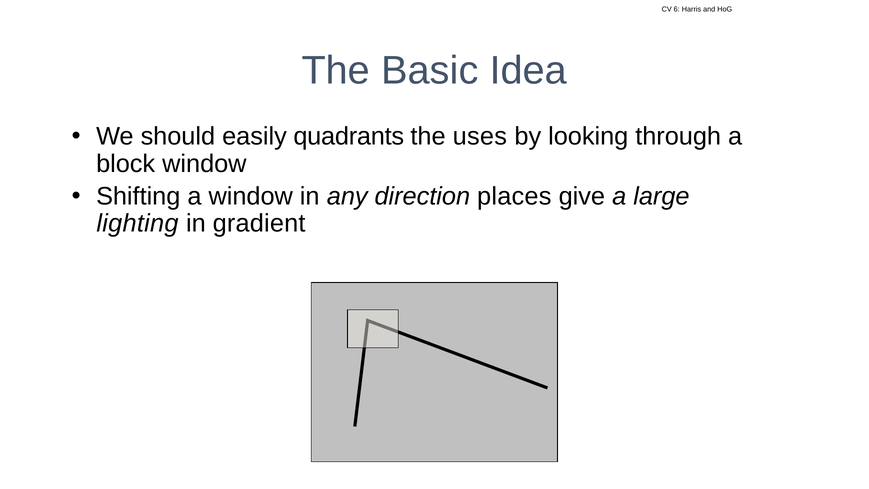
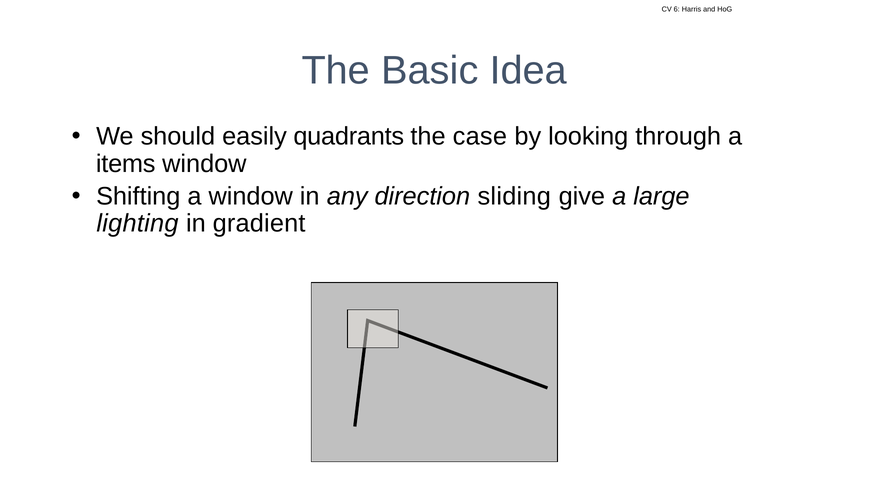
uses: uses -> case (480, 136)
block: block -> items (126, 164)
places: places -> sliding (514, 196)
